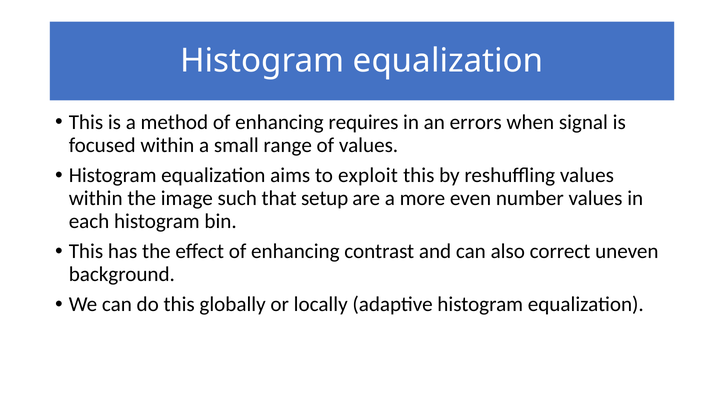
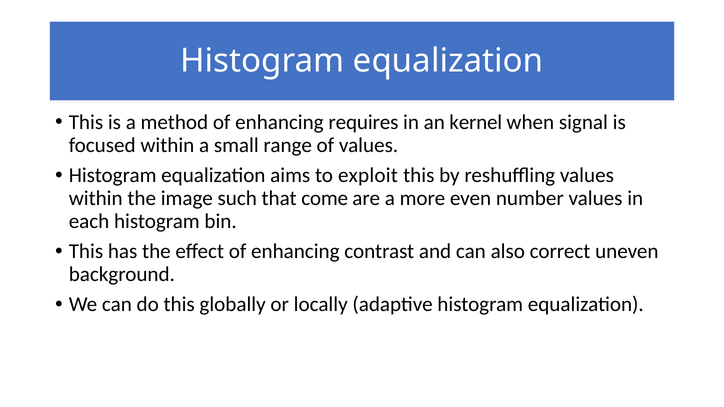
errors: errors -> kernel (476, 122)
setup: setup -> come (325, 198)
